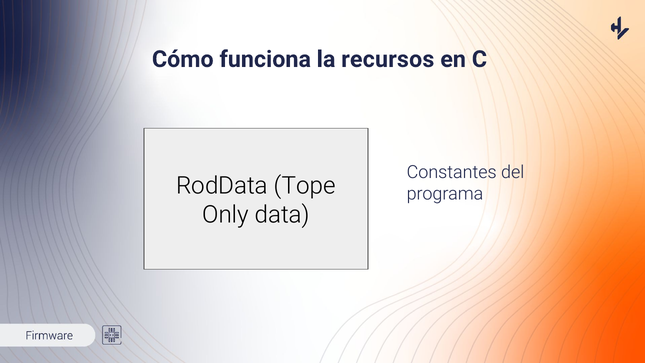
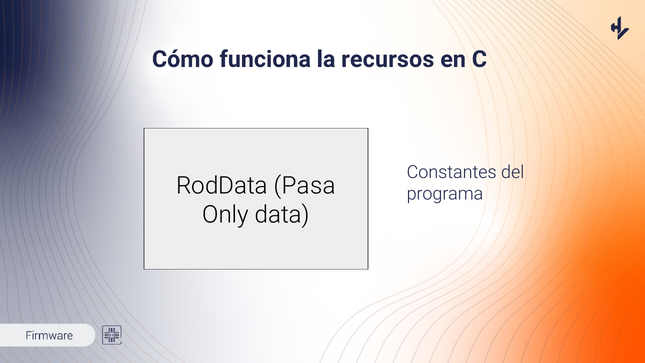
Tope: Tope -> Pasa (305, 186)
